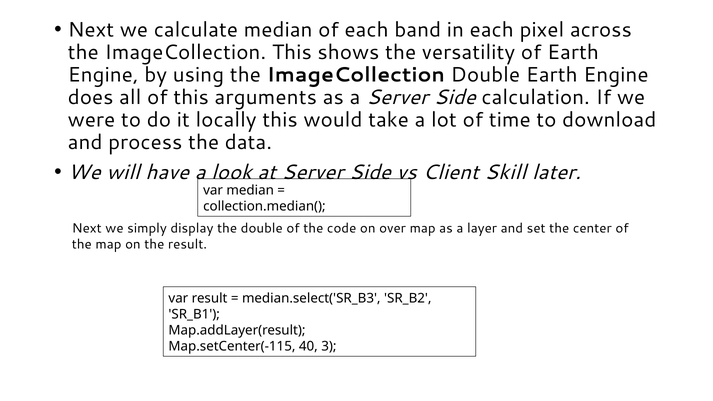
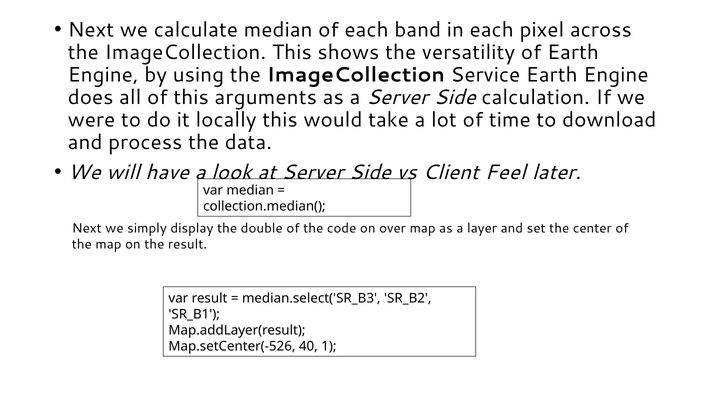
ImageCollection Double: Double -> Service (485, 75)
Skill: Skill -> Feel (505, 172)
Map.setCenter(-115: Map.setCenter(-115 -> Map.setCenter(-526 (232, 346)
3: 3 -> 1 (329, 346)
